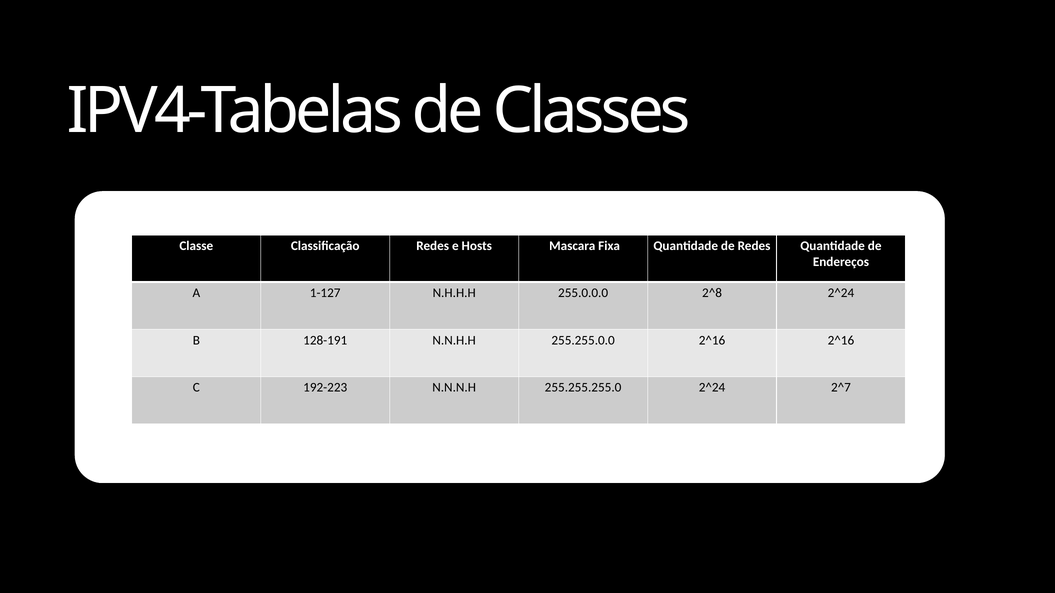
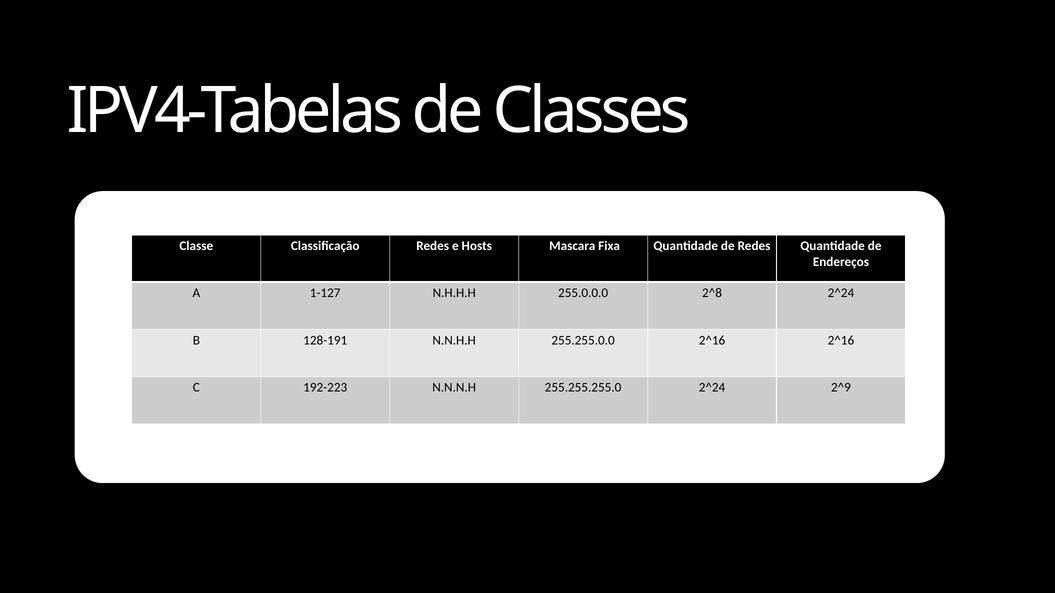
2^7: 2^7 -> 2^9 (841, 388)
